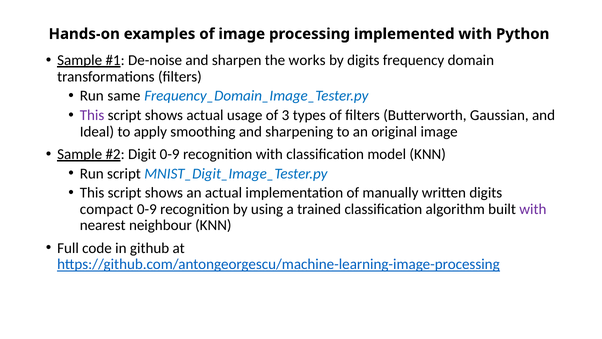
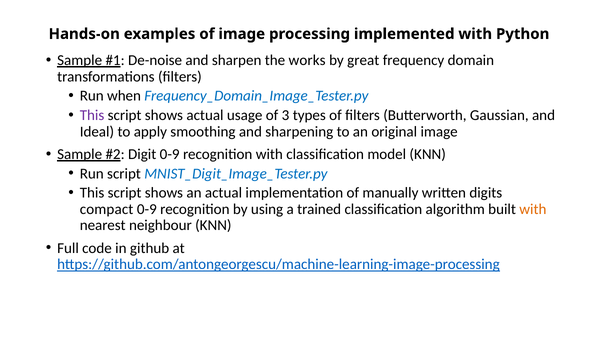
by digits: digits -> great (363, 60)
same: same -> when (124, 96)
with colour: purple -> orange (533, 209)
